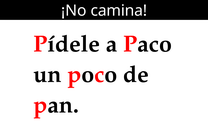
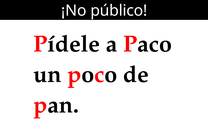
camina: camina -> público (119, 11)
